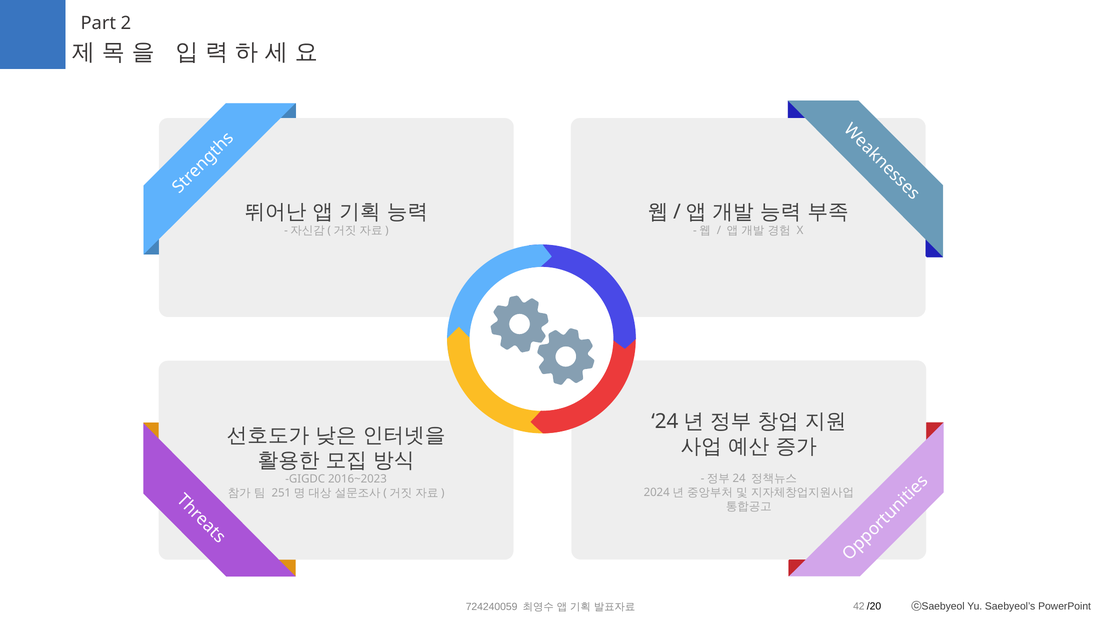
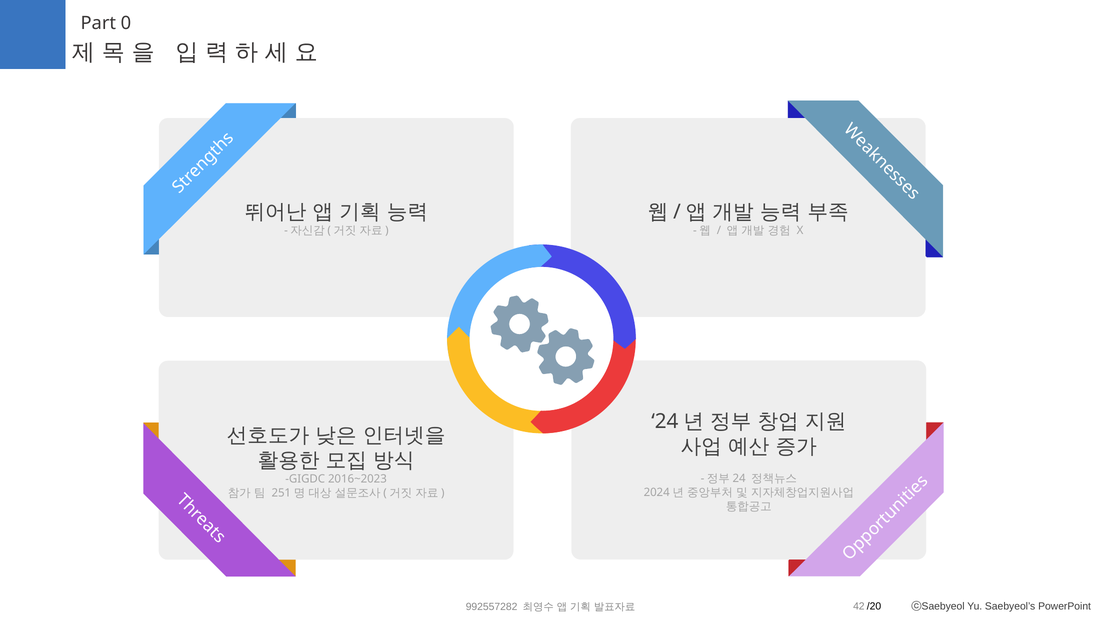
2: 2 -> 0 (126, 23)
724240059: 724240059 -> 992557282 (492, 606)
